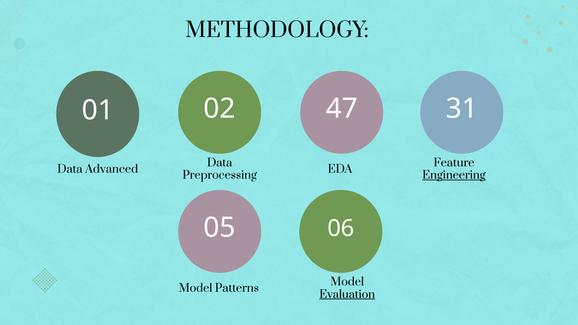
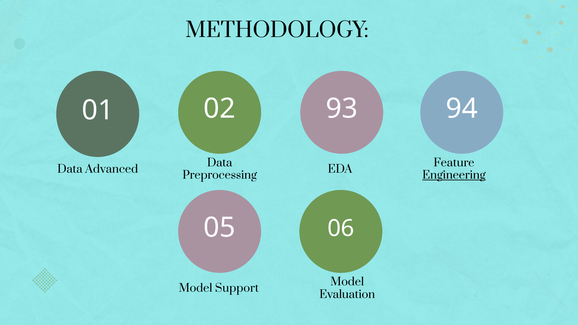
31: 31 -> 94 (462, 109)
47: 47 -> 93 (342, 109)
Patterns: Patterns -> Support (237, 288)
Evaluation underline: present -> none (347, 295)
